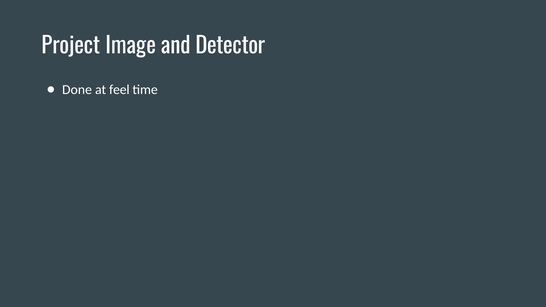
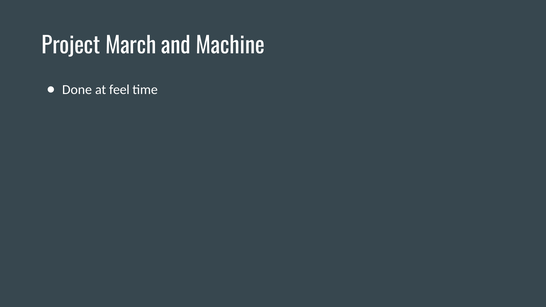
Image: Image -> March (131, 46)
Detector: Detector -> Machine (230, 46)
